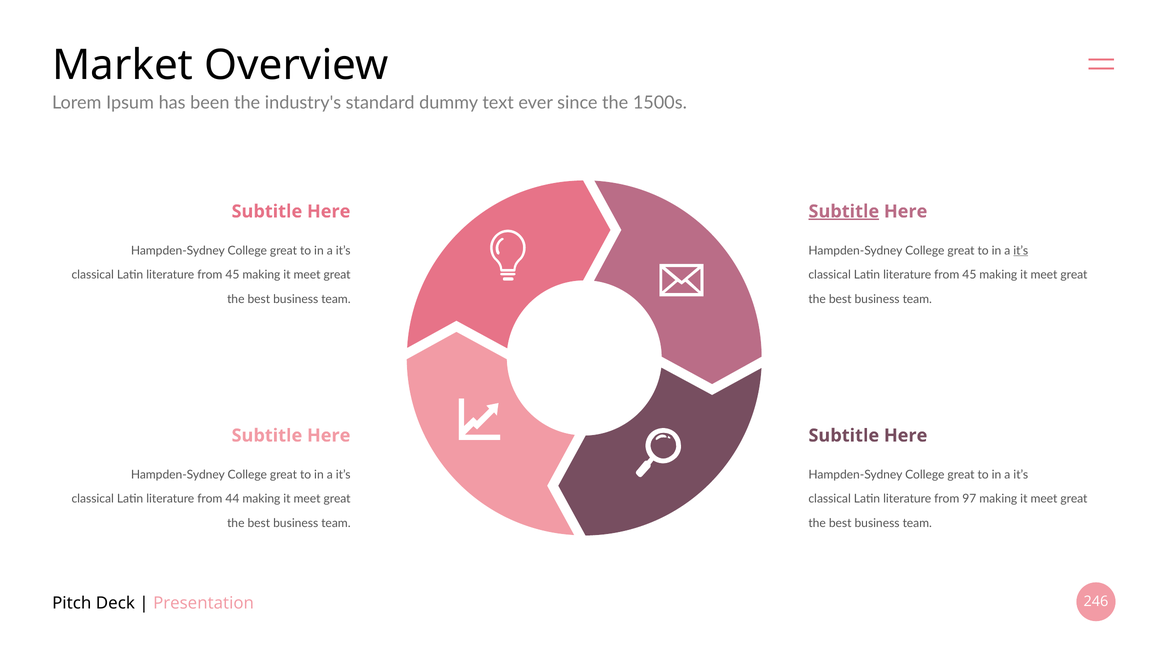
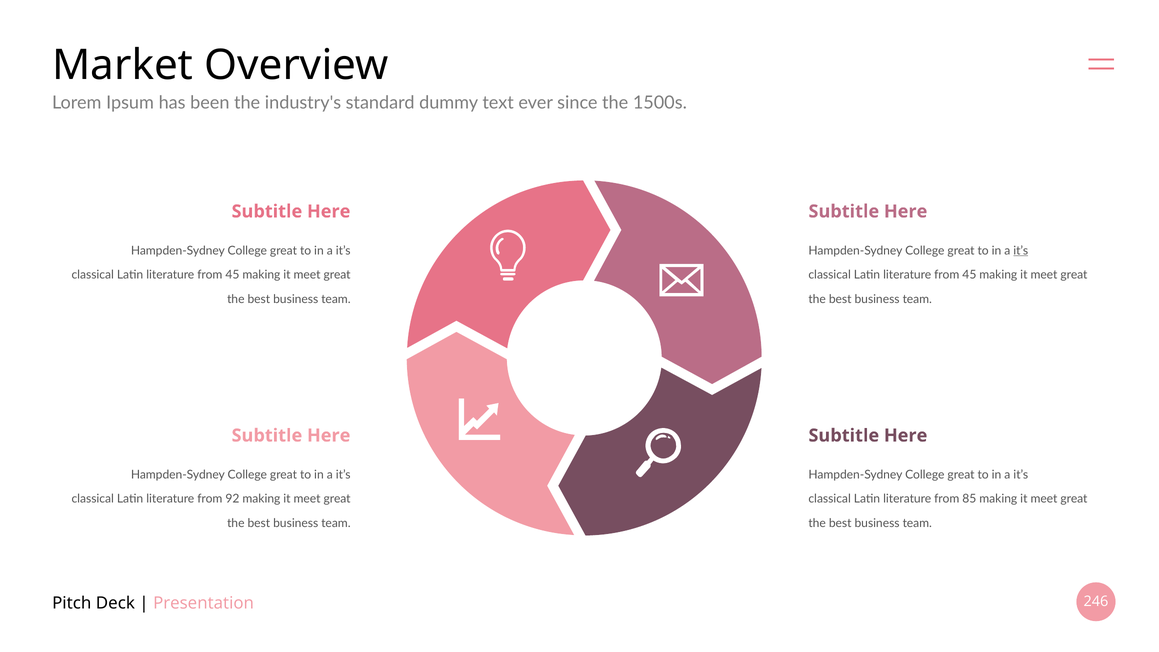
Subtitle underline: present -> none (844, 211)
44: 44 -> 92 (232, 499)
97: 97 -> 85 (969, 499)
